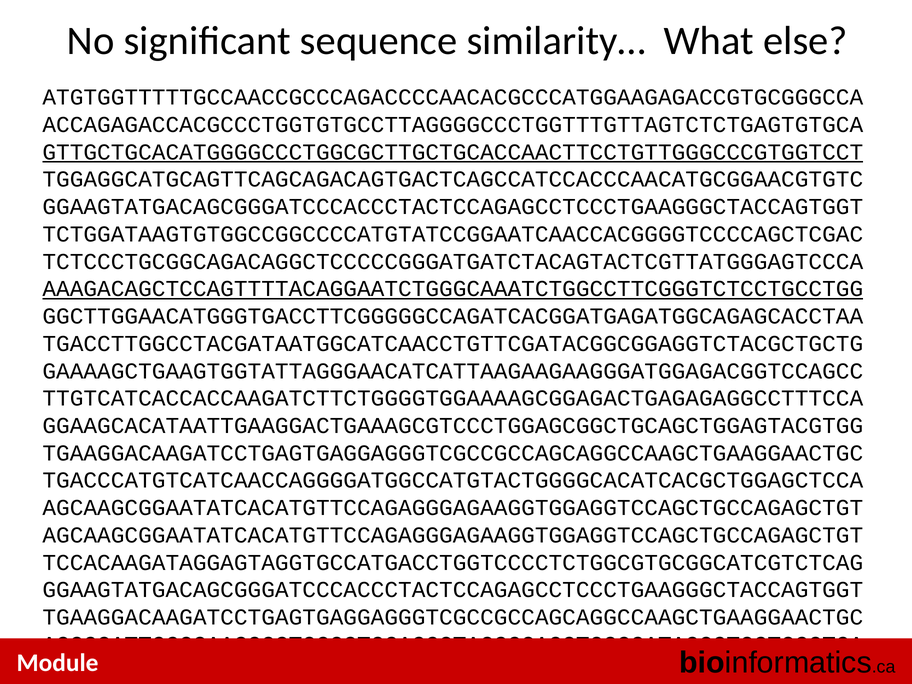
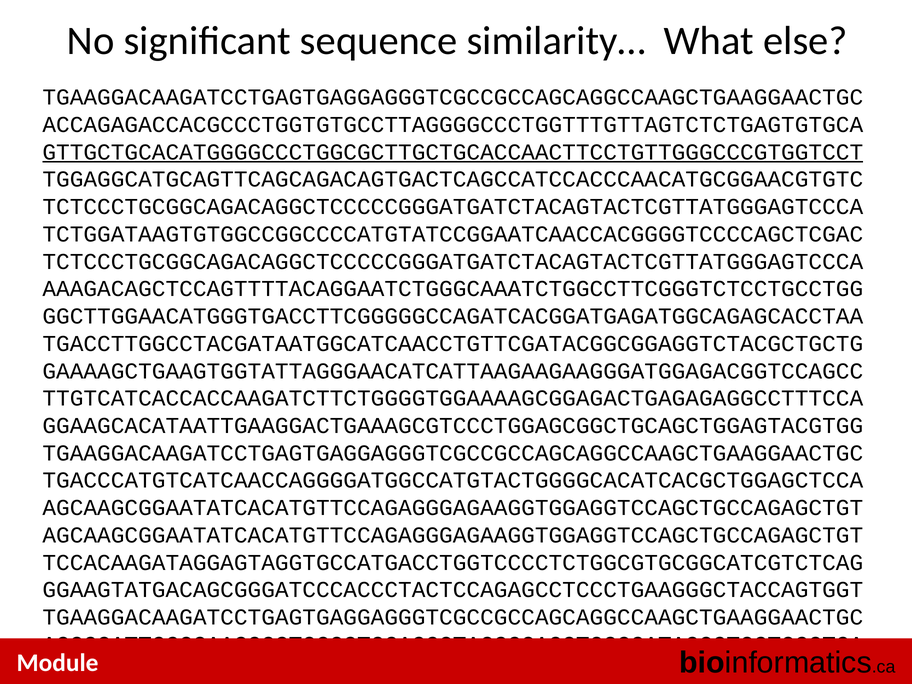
ATGTGGTTTTTGCCAACCGCCCAGACCCCAACACGCCCATGGAAGAGACCGTGCGGGCCA: ATGTGGTTTTTGCCAACCGCCCAGACCCCAACACGCCCATGGAAGAGACCGTGCGGGCCA -> TGAAGGACAAGATCCTGAGTGAGGAGGGTCGCCGCCAGCAGGCCAAGCTGAAGGAACTGC (453, 97)
GGAAGTATGACAGCGGGATCCCACCCTACTCCAGAGCCTCCCTGAAGGGCTACCAGTGGT: GGAAGTATGACAGCGGGATCCCACCCTACTCCAGAGCCTCCCTGAAGGGCTACCAGTGGT -> TCTCCCTGCGGCAGACAGGCTCCCCCGGGATGATCTACAGTACTCGTTATGGGAGTCCCA (453, 207)
AAAGACAGCTCCAGTTTTACAGGAATCTGGGCAAATCTGGCCTTCGGGTCTCCTGCCTGG underline: present -> none (453, 289)
